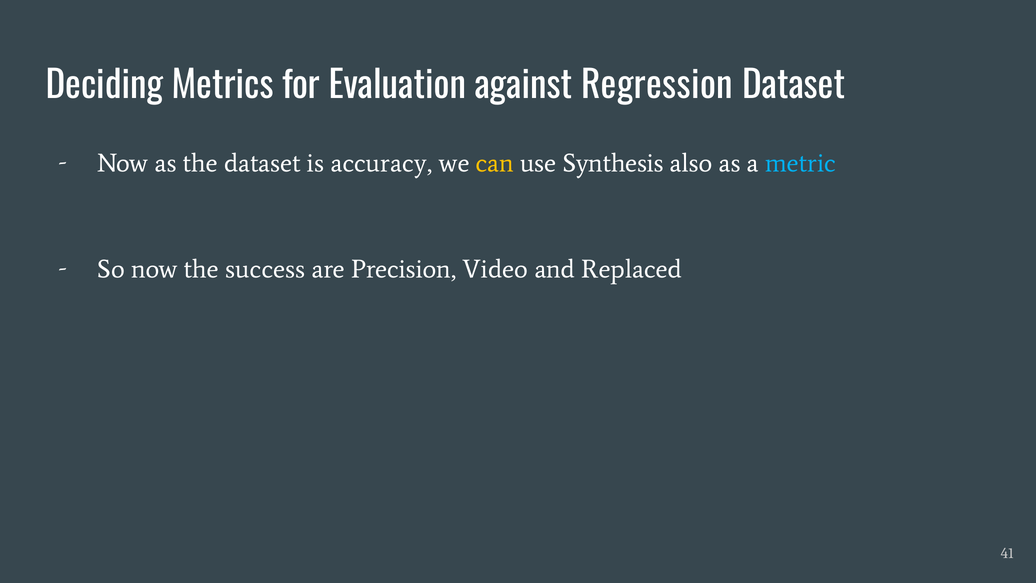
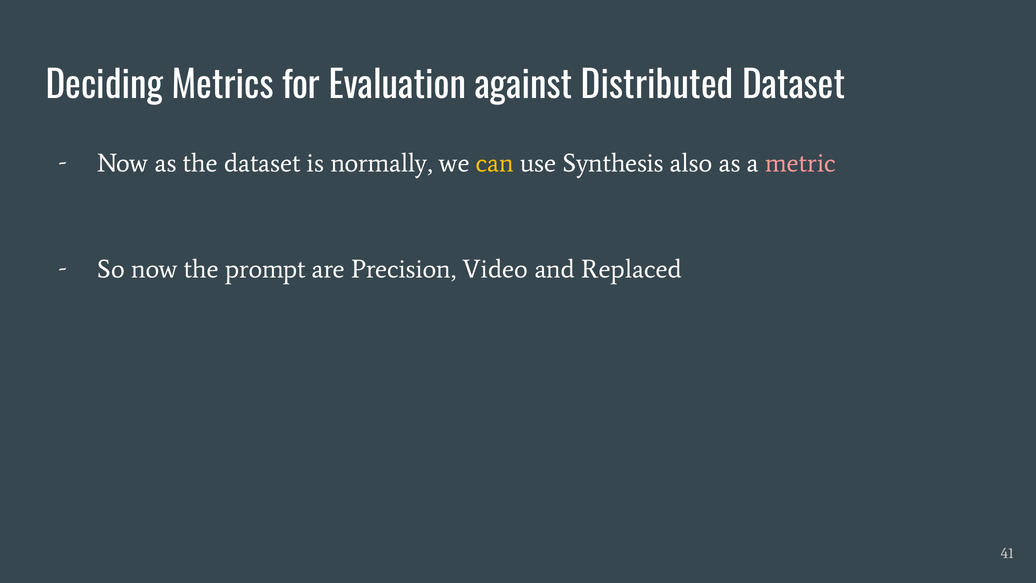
Regression: Regression -> Distributed (657, 86)
accuracy: accuracy -> normally (382, 163)
metric colour: light blue -> pink (800, 163)
success: success -> prompt (266, 269)
